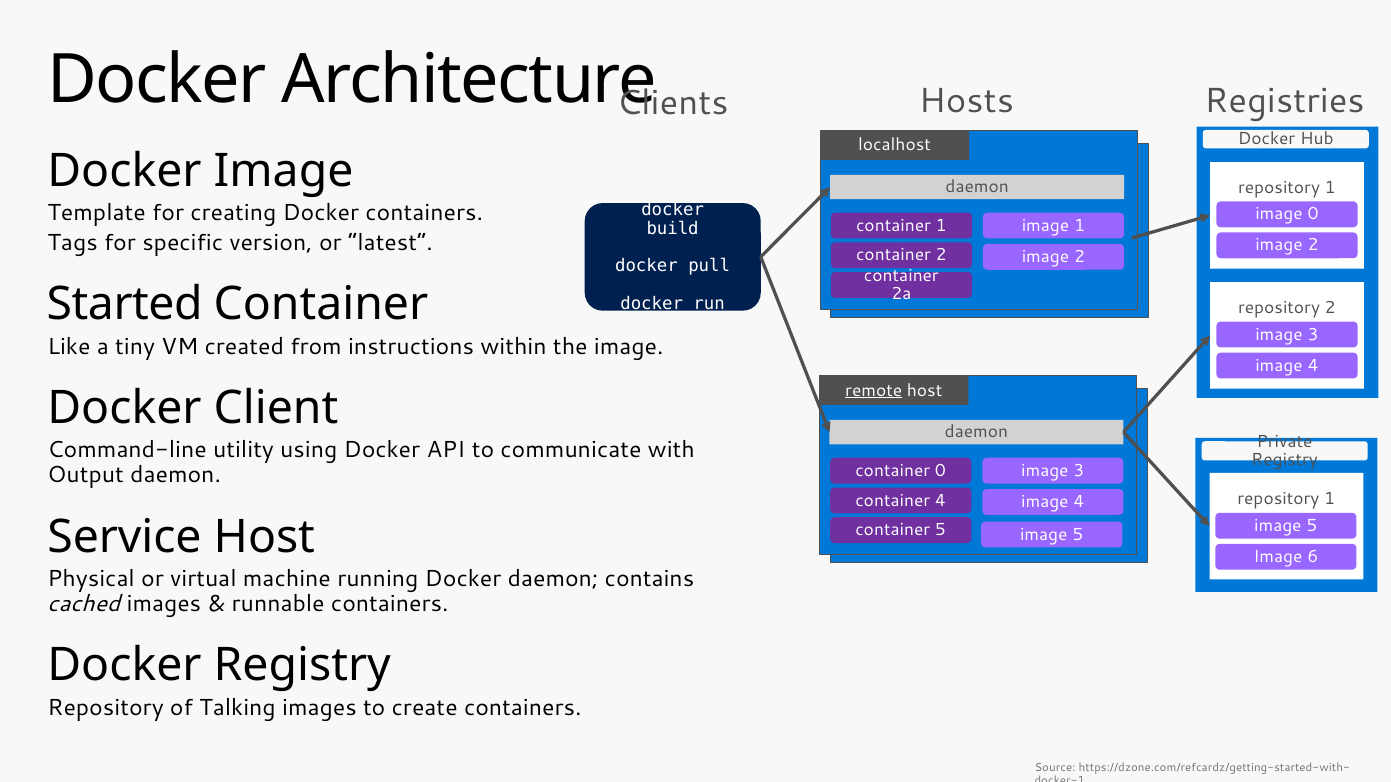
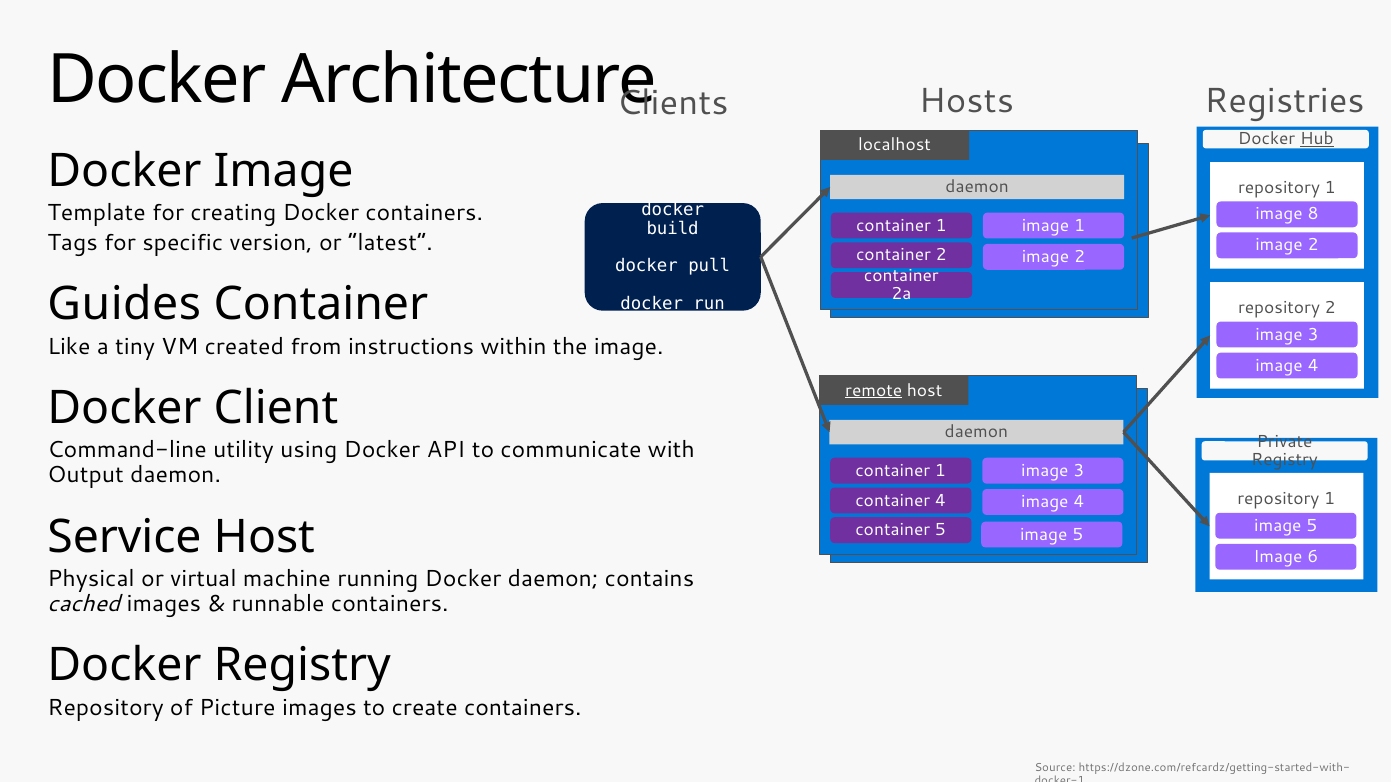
Hub underline: none -> present (1317, 139)
image 0: 0 -> 8 (1313, 214)
Started: Started -> Guides (124, 304)
0: 0 -> 1 (940, 471)
Talking: Talking -> Picture (237, 708)
